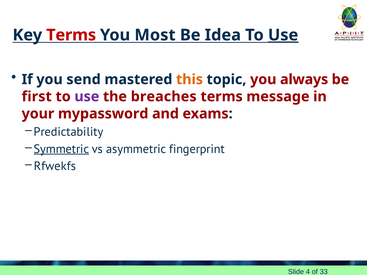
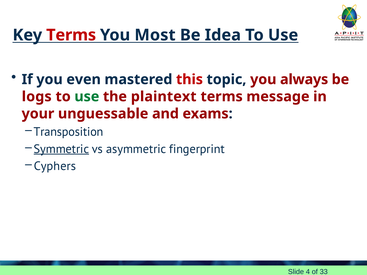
Use underline: present -> none (283, 35)
send: send -> even (84, 80)
this colour: orange -> red (189, 80)
first: first -> logs (37, 97)
use colour: purple -> green (87, 97)
breaches: breaches -> plaintext (164, 97)
mypassword: mypassword -> unguessable (103, 114)
Predictability: Predictability -> Transposition (69, 132)
Rfwekfs: Rfwekfs -> Cyphers (55, 166)
